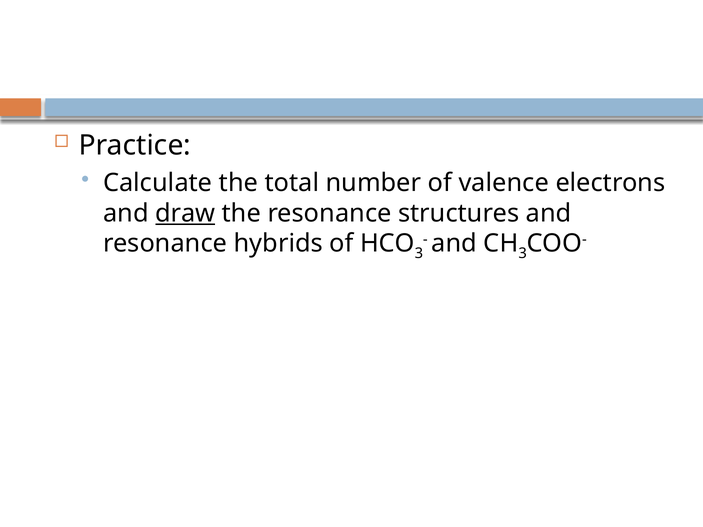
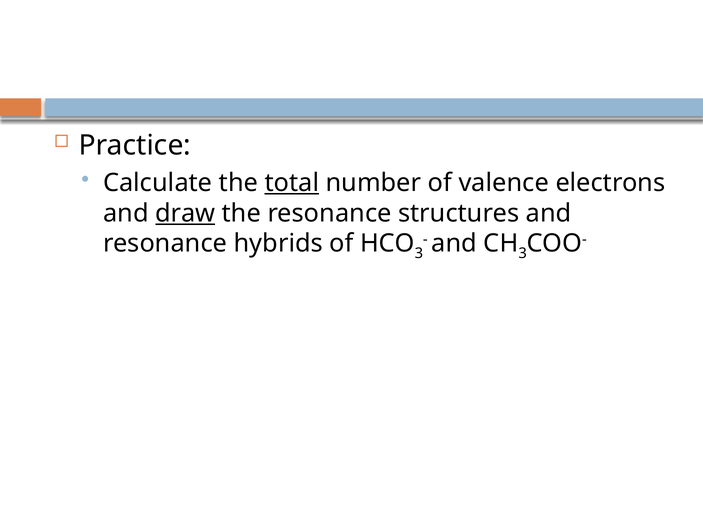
total underline: none -> present (292, 183)
